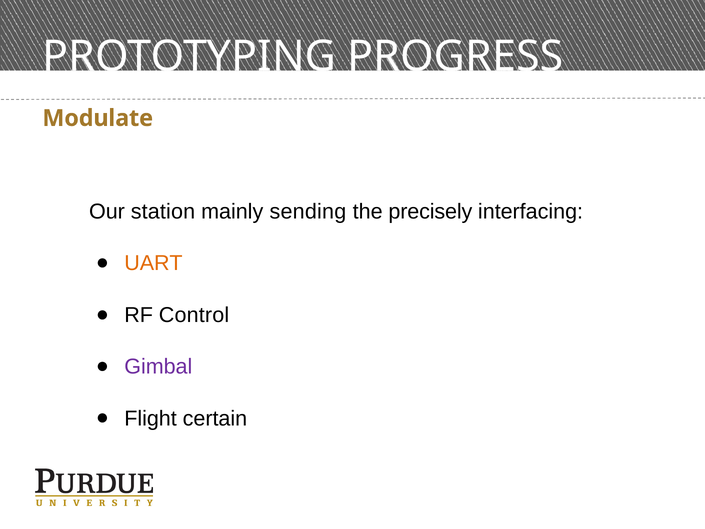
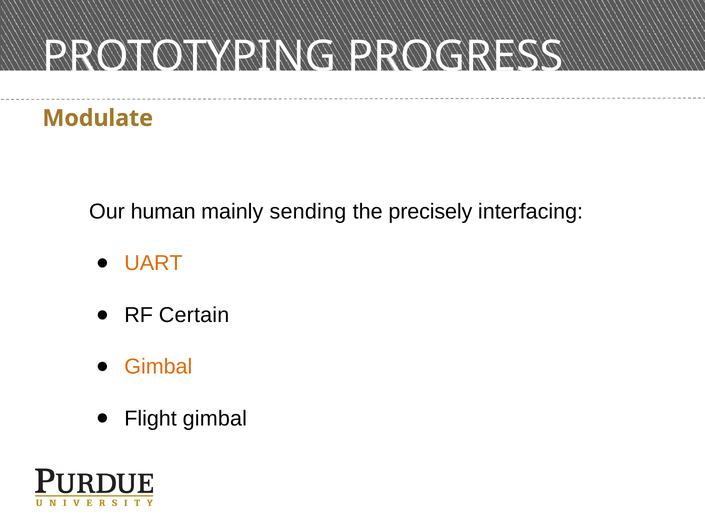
station: station -> human (163, 212)
Control: Control -> Certain (194, 315)
Gimbal colour: purple -> orange (158, 367)
Flight certain: certain -> gimbal (215, 418)
